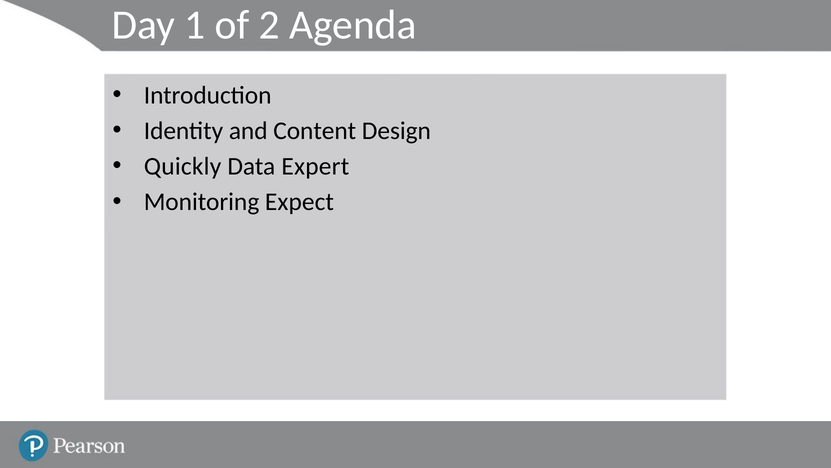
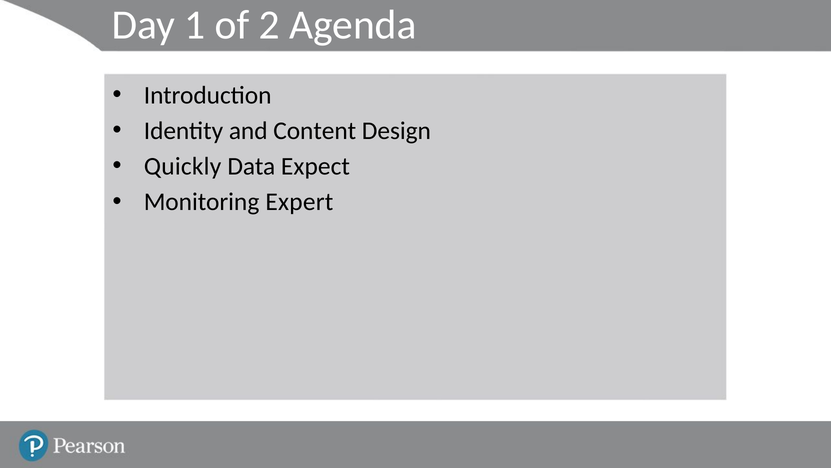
Expert: Expert -> Expect (315, 166)
Expect: Expect -> Expert (299, 202)
